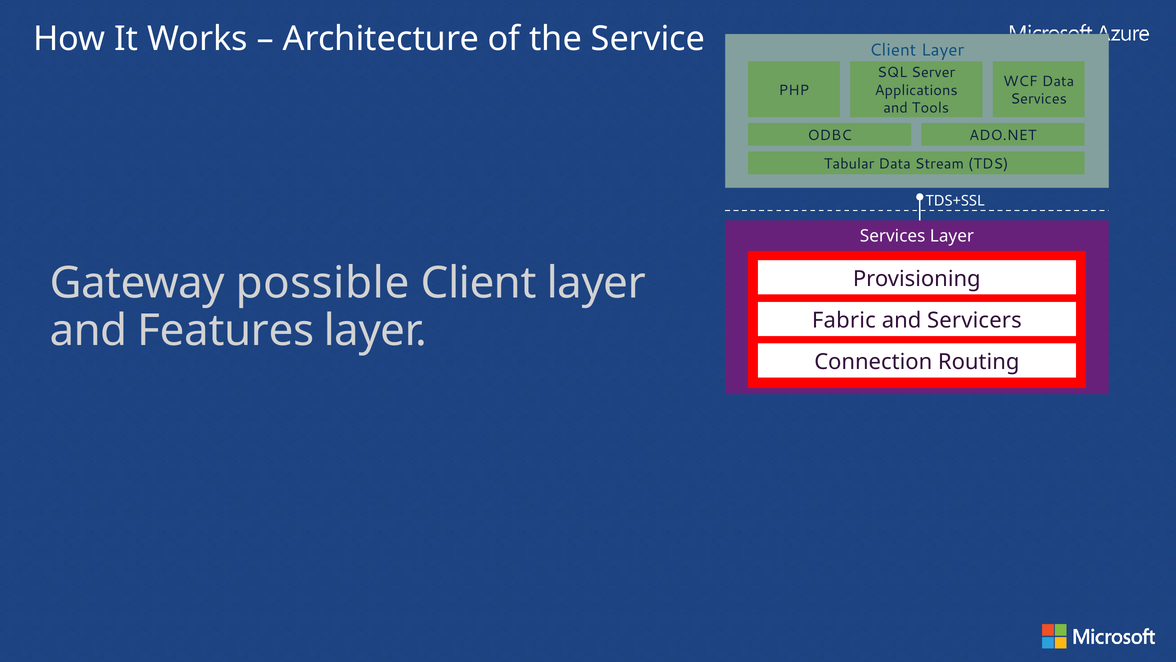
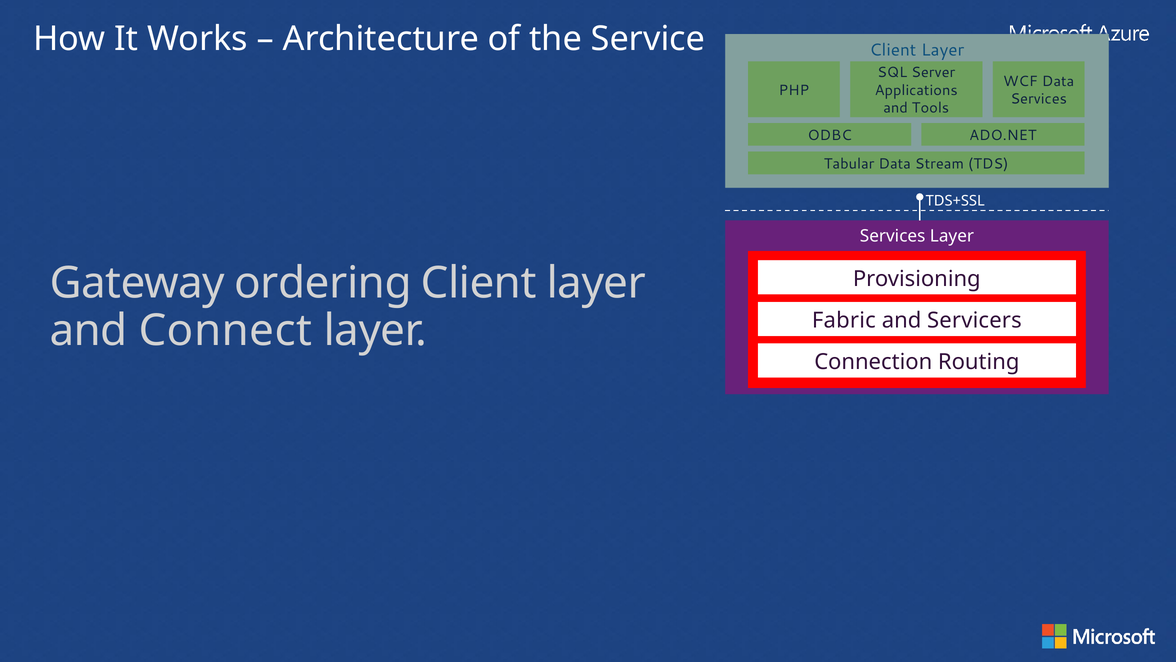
possible: possible -> ordering (323, 283)
Features: Features -> Connect (225, 331)
